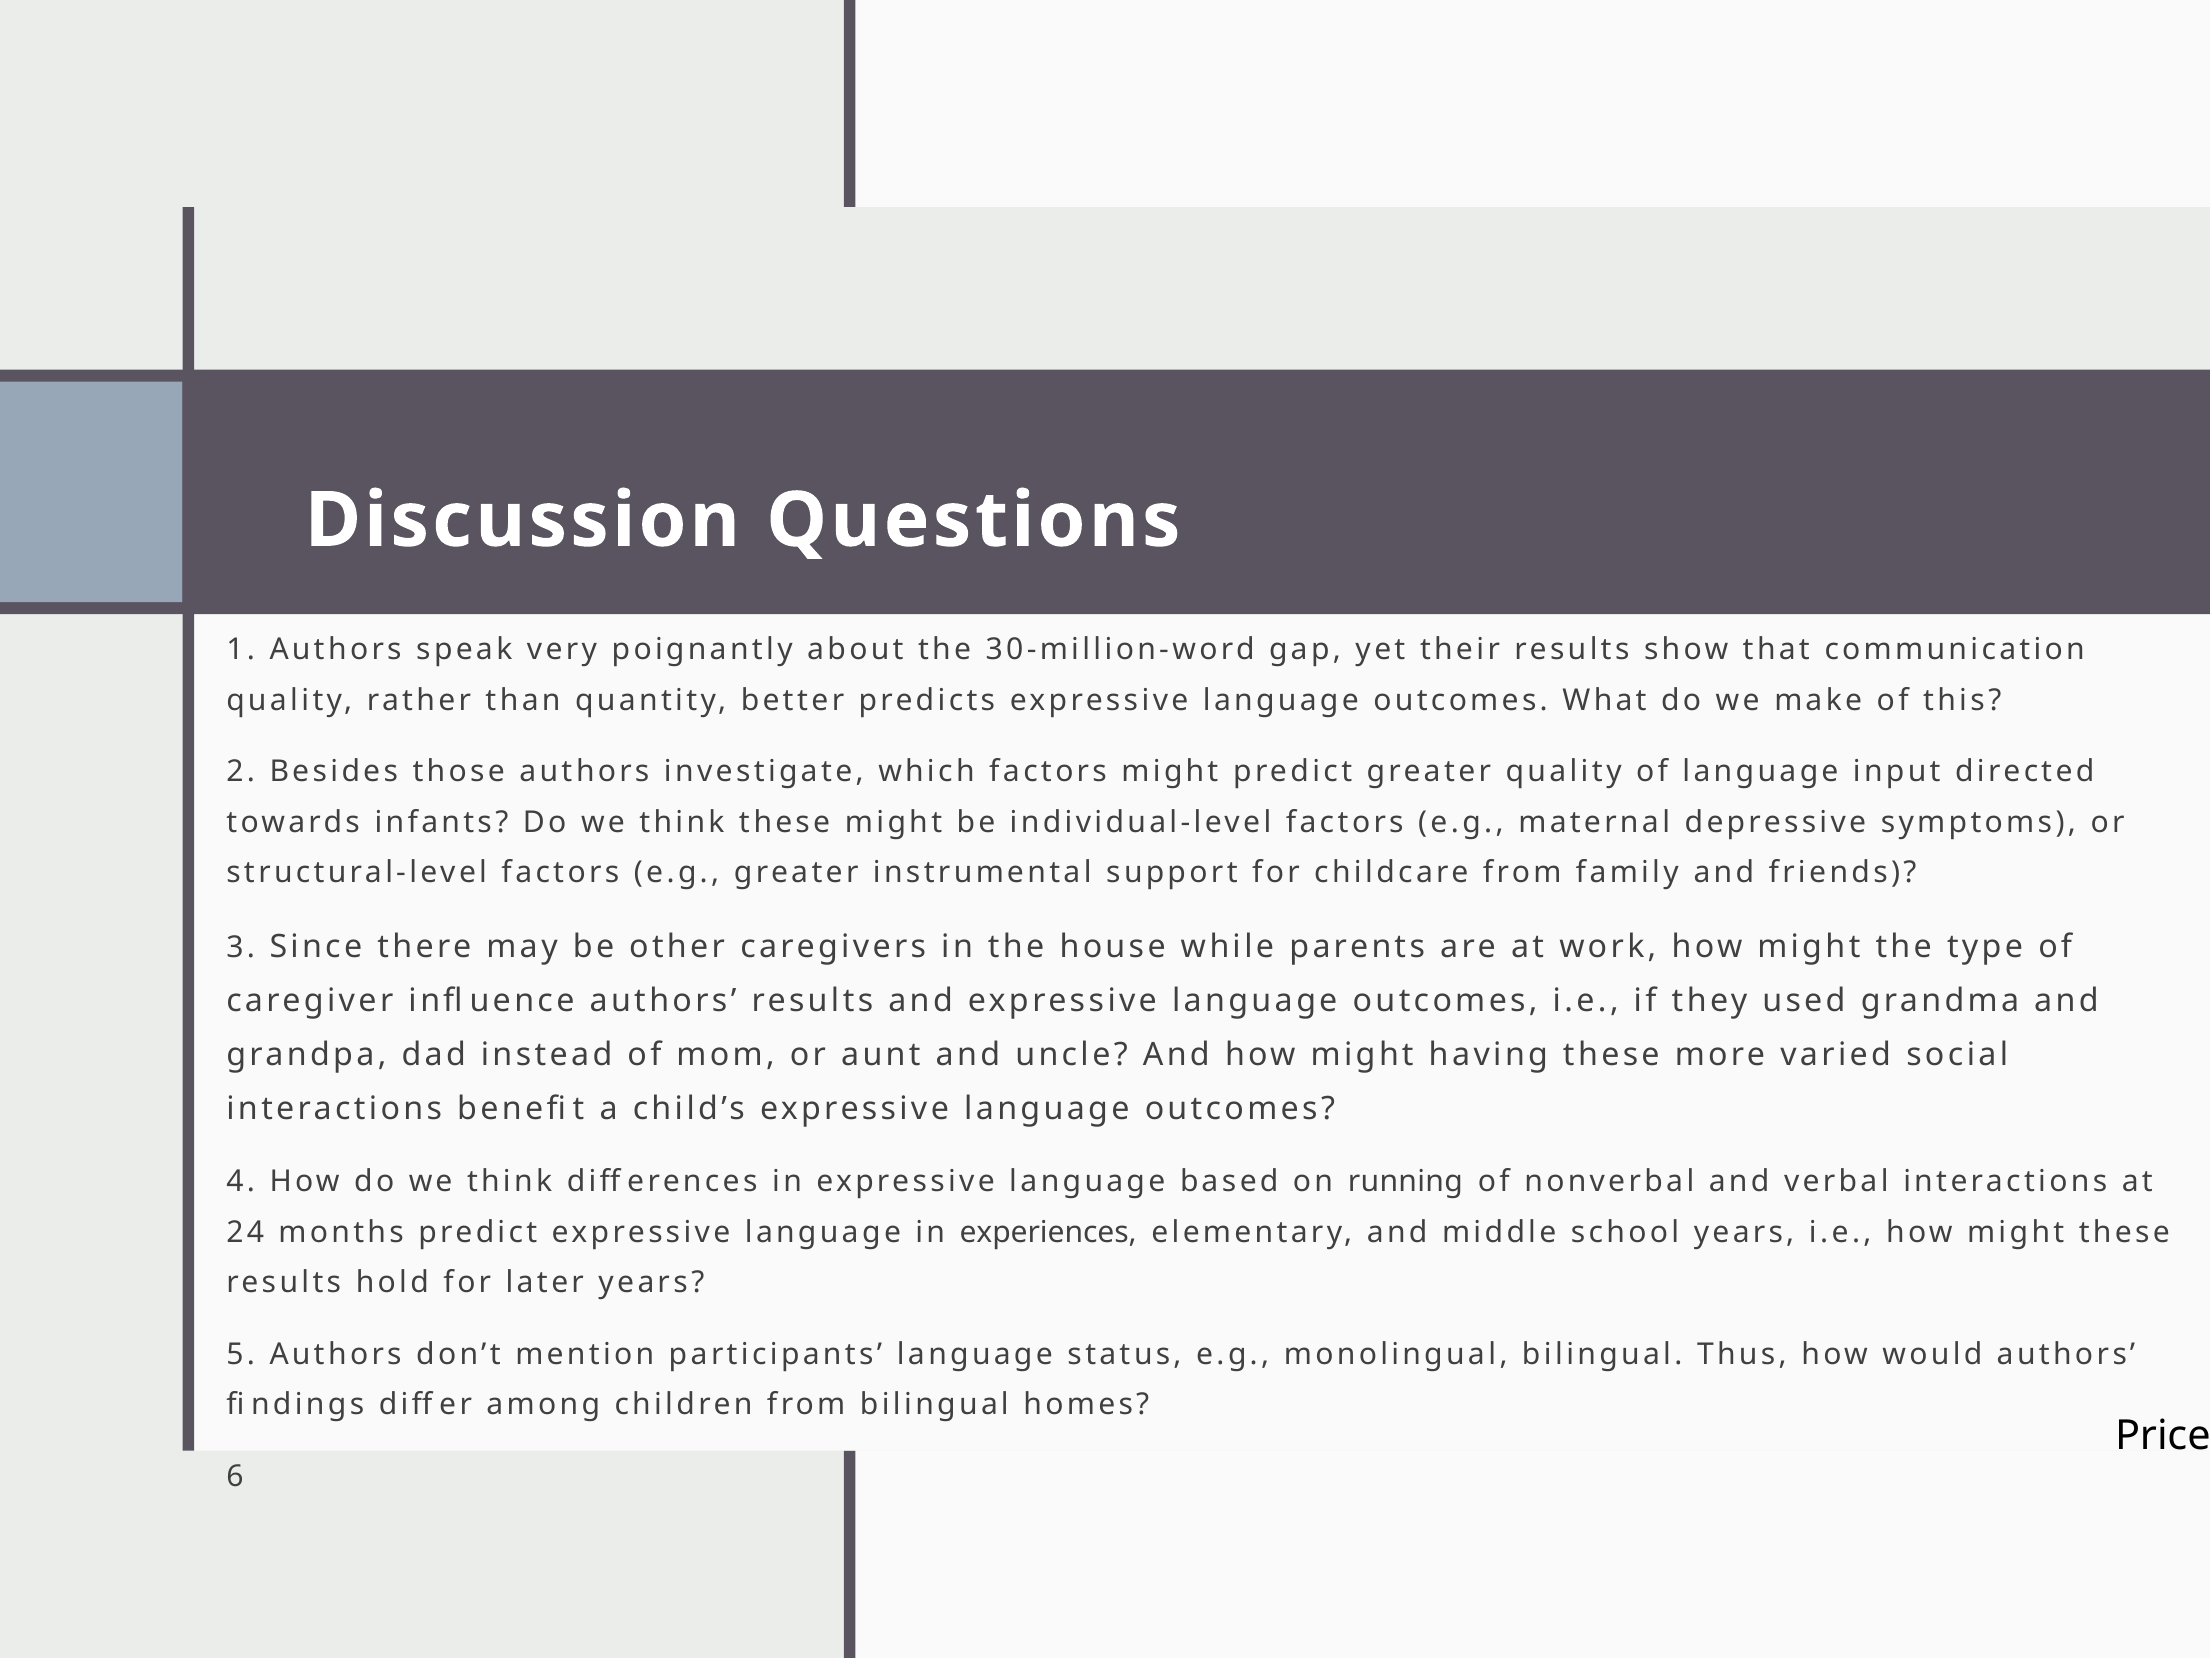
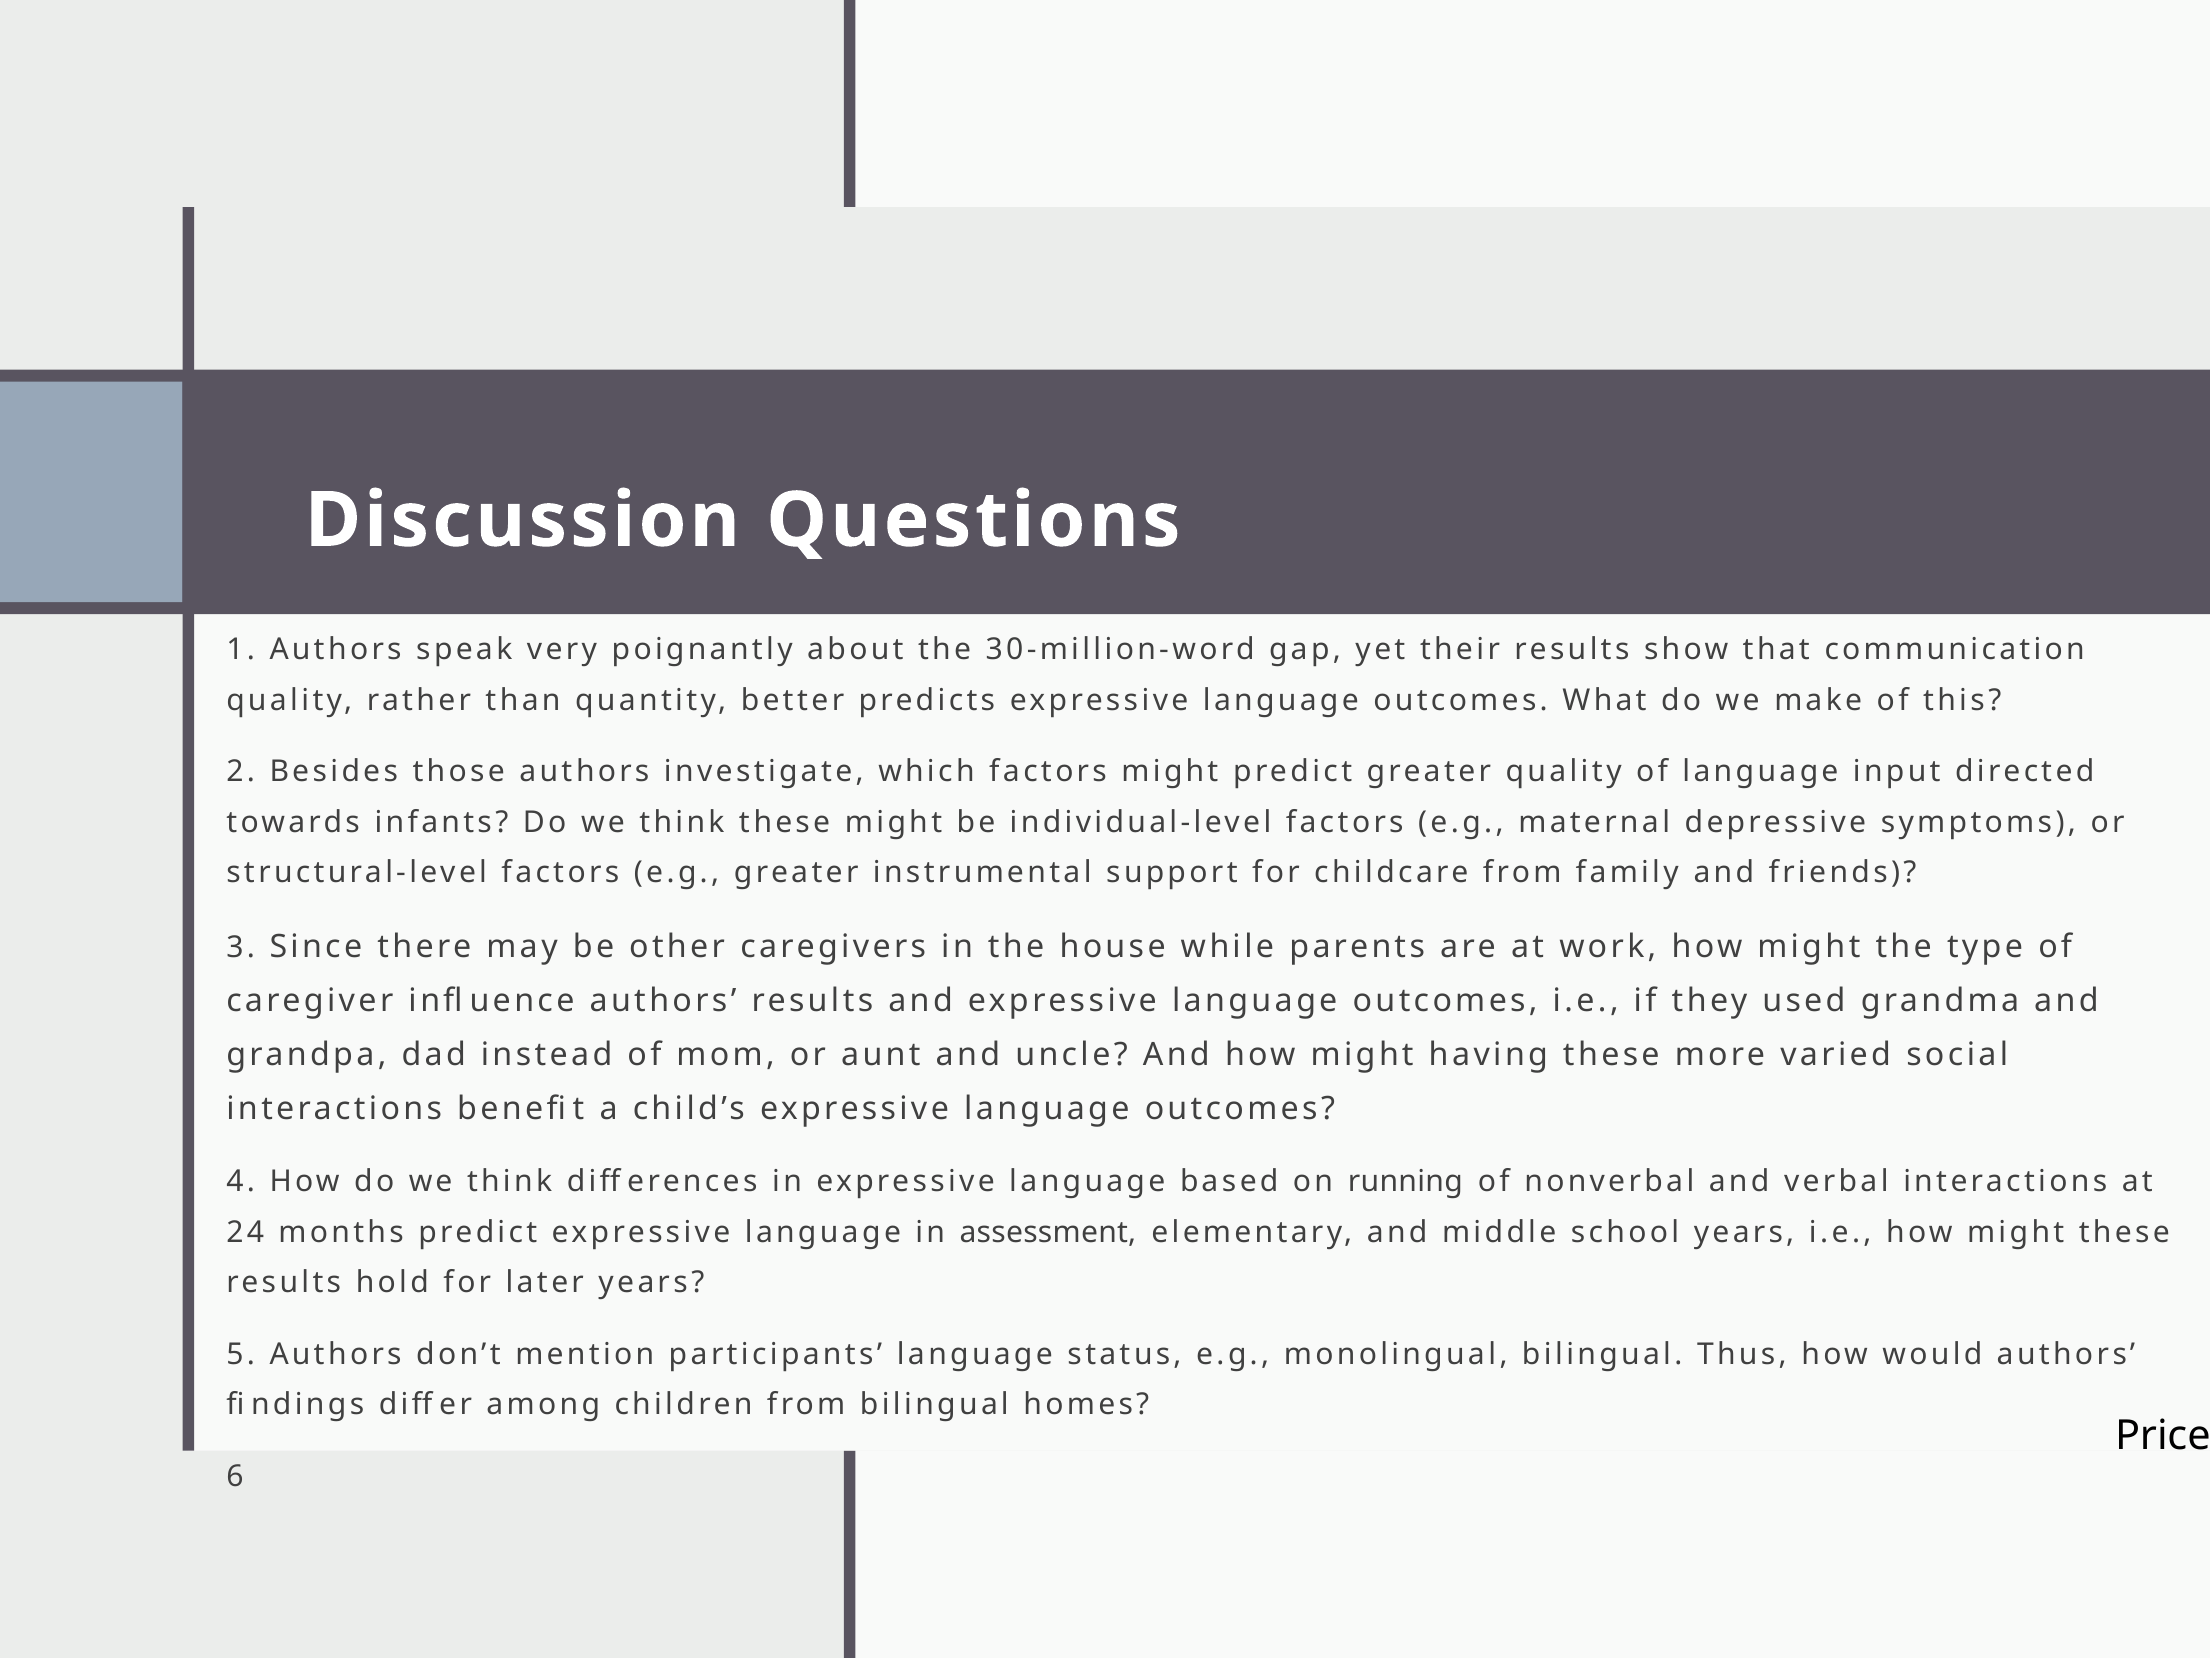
experiences: experiences -> assessment (1048, 1232)
